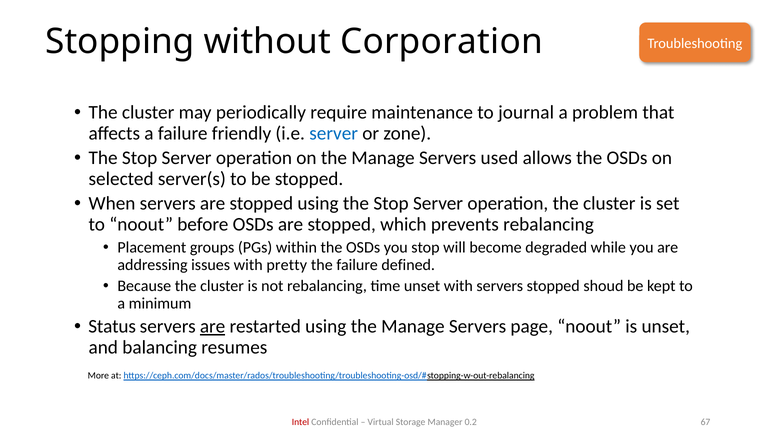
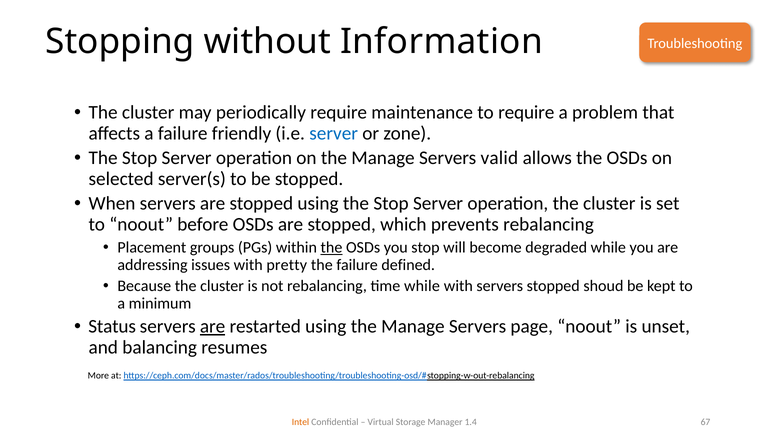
Corporation: Corporation -> Information (441, 42)
to journal: journal -> require (526, 112)
used: used -> valid (499, 158)
the underline: none -> present (332, 247)
time unset: unset -> while (422, 286)
Intel colour: red -> orange (300, 421)
0.2: 0.2 -> 1.4 (471, 421)
